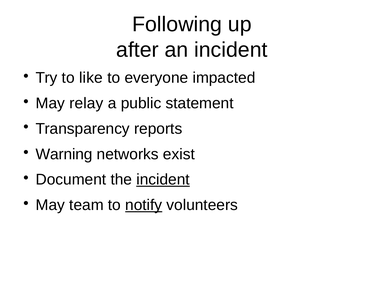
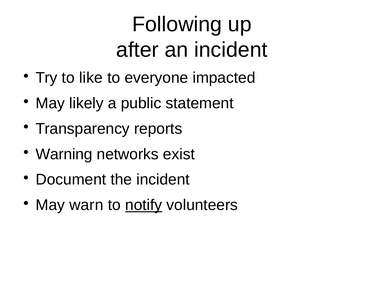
relay: relay -> likely (86, 103)
incident underline: present -> none (163, 180)
team: team -> warn (86, 205)
